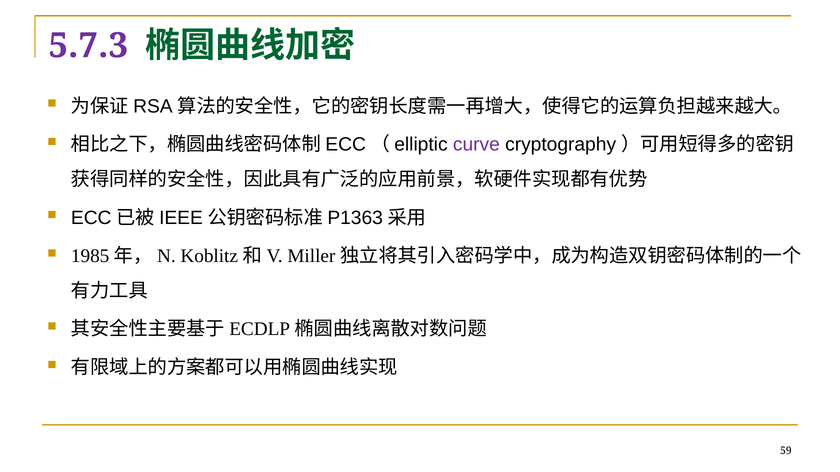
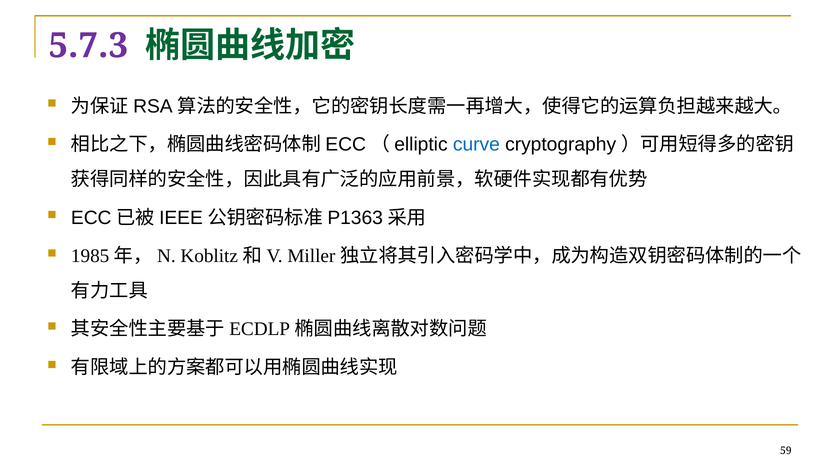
curve colour: purple -> blue (476, 145)
